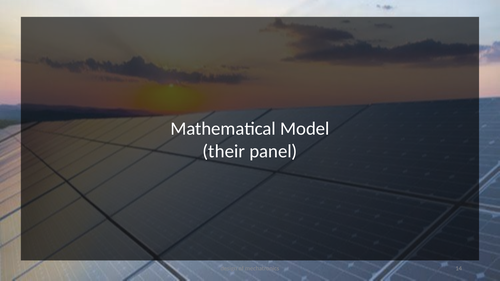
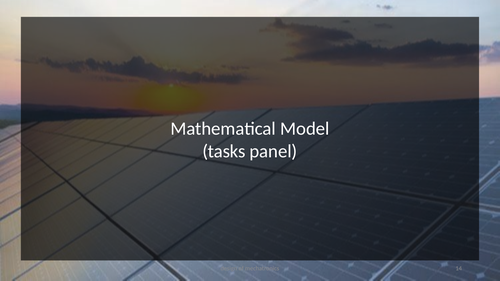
their: their -> tasks (224, 151)
